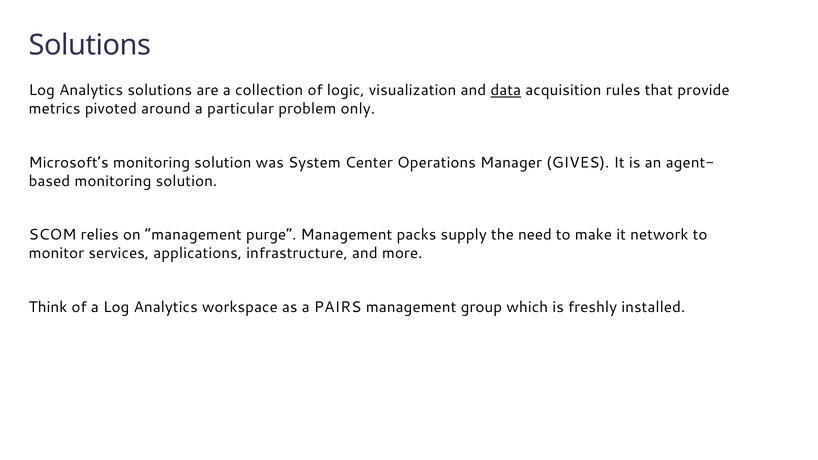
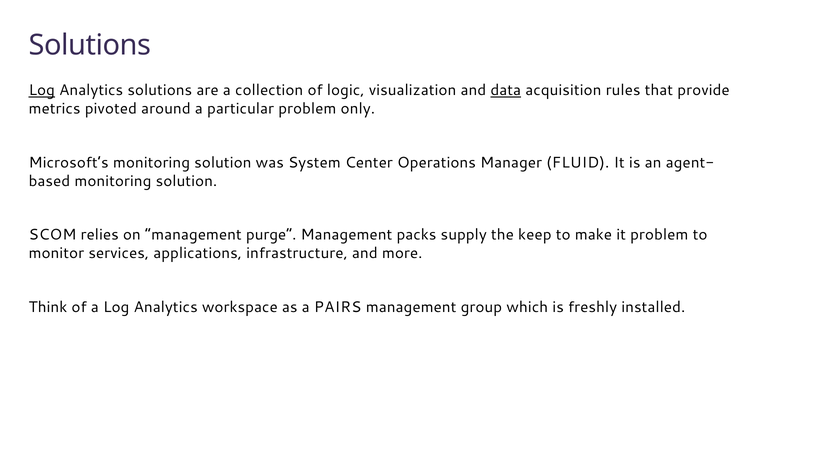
Log underline: none -> present (42, 90)
GIVES: GIVES -> FLUID (578, 163)
need: need -> keep (535, 235)
it network: network -> problem (659, 235)
